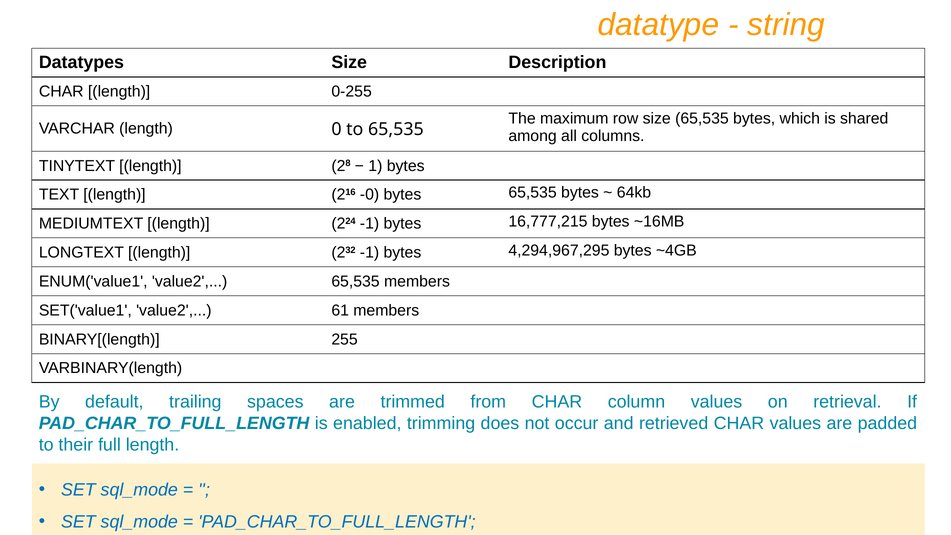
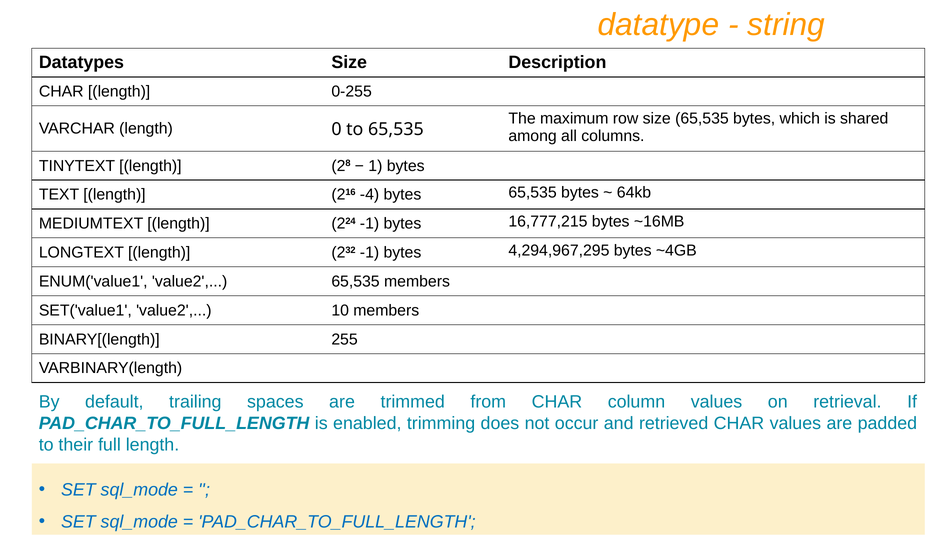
-0: -0 -> -4 (370, 195)
61: 61 -> 10 (340, 310)
